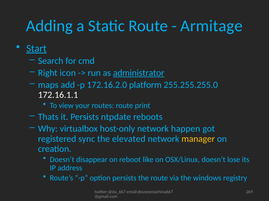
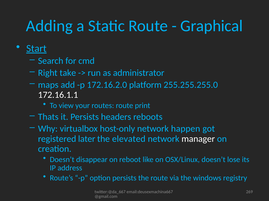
Armitage: Armitage -> Graphical (212, 26)
icon: icon -> take (68, 73)
administrator underline: present -> none (139, 73)
ntpdate: ntpdate -> headers (116, 117)
sync: sync -> later (87, 139)
manager colour: yellow -> white (198, 139)
